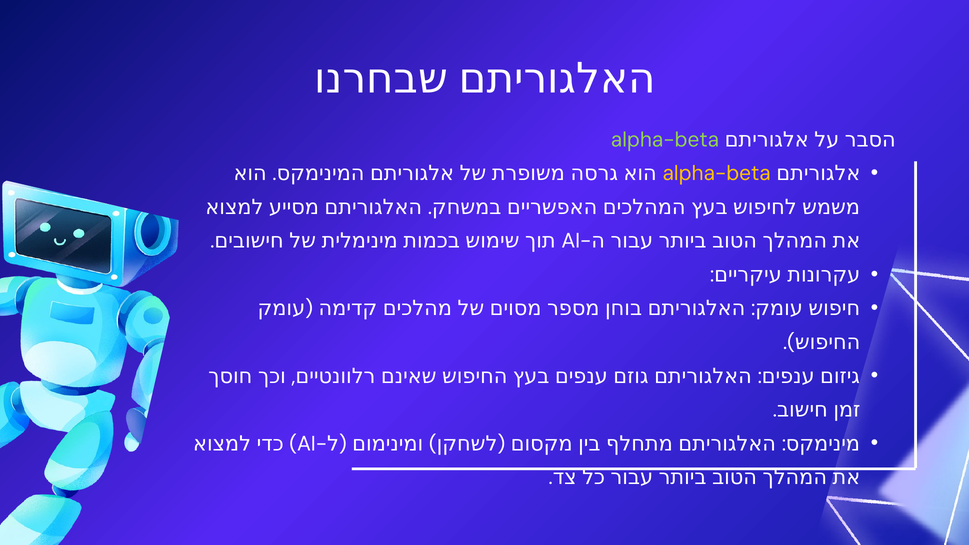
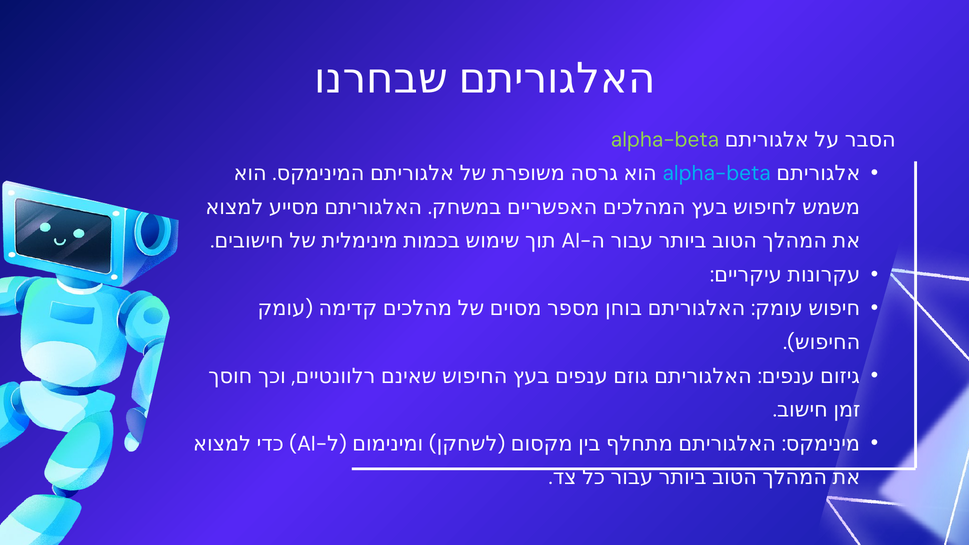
alpha-beta colour: yellow -> light blue (717, 173)
